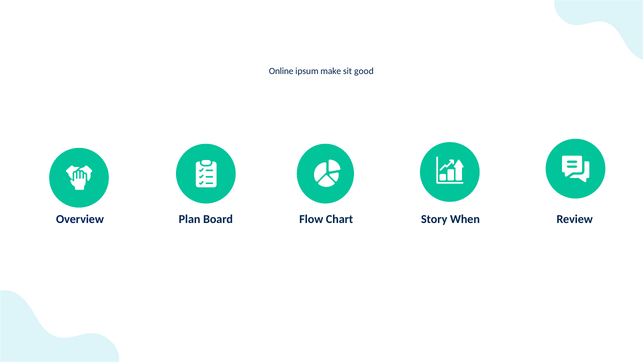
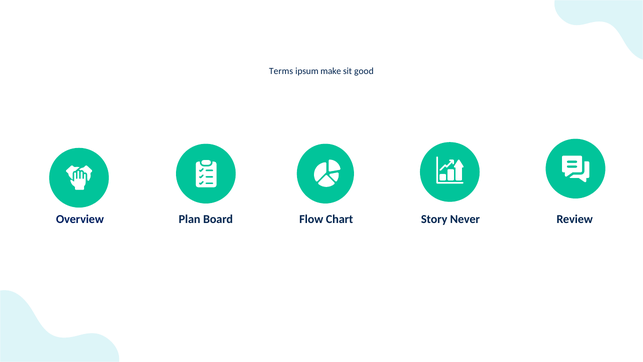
Online: Online -> Terms (281, 71)
When: When -> Never (465, 219)
